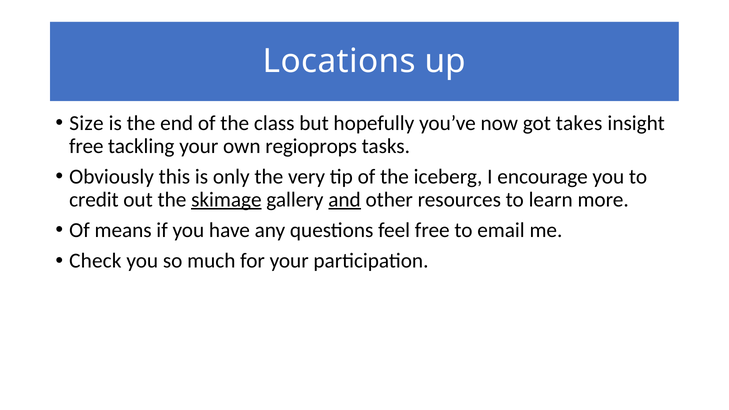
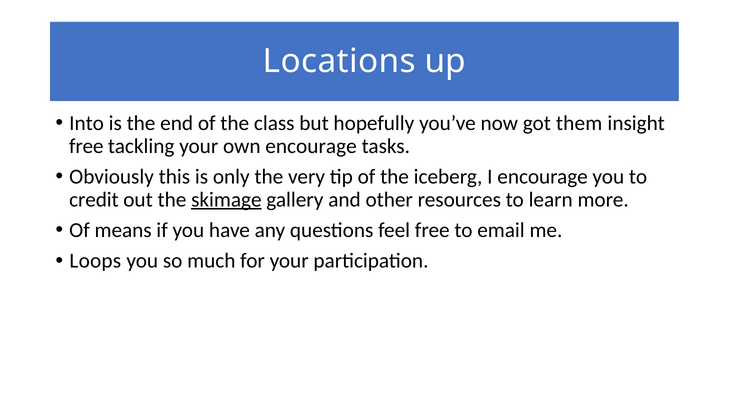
Size: Size -> Into (87, 123)
takes: takes -> them (579, 123)
own regioprops: regioprops -> encourage (311, 146)
and underline: present -> none (345, 200)
Check: Check -> Loops (95, 261)
